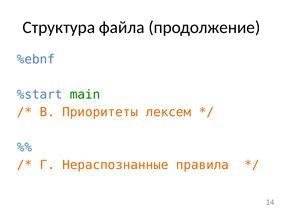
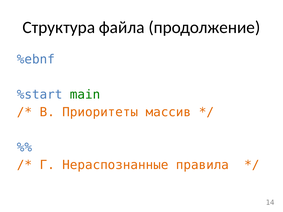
лексем: лексем -> массив (168, 112)
